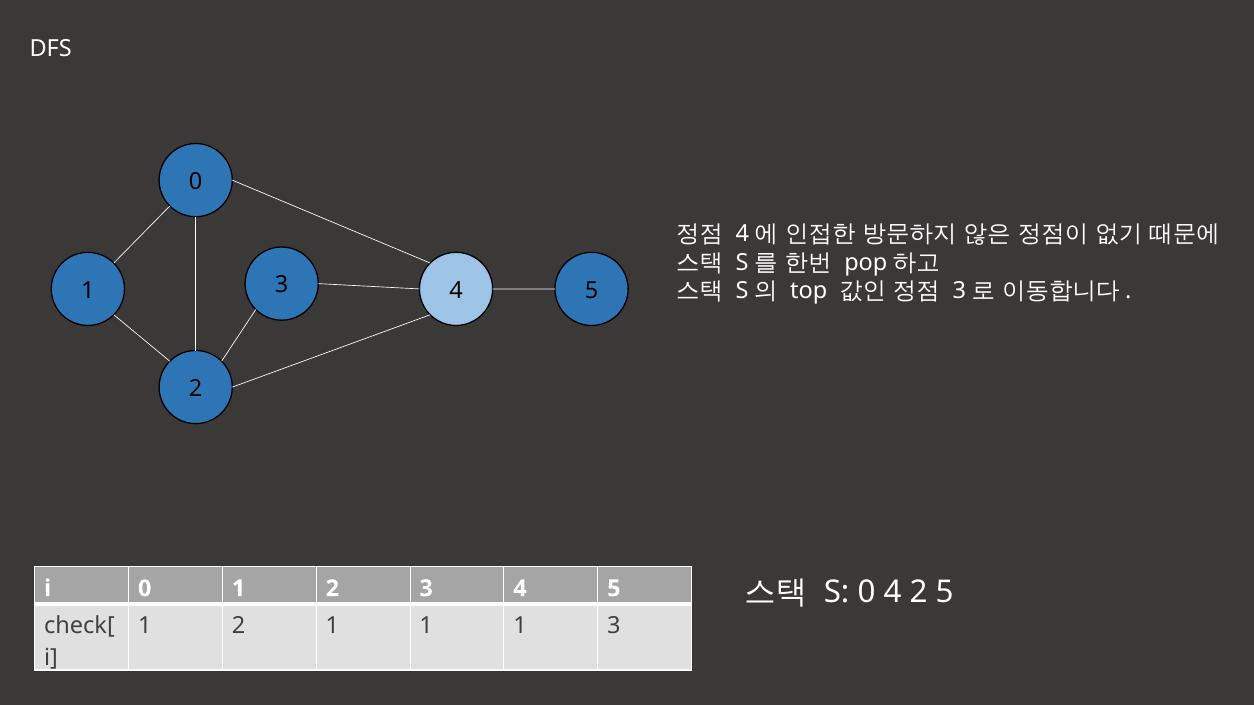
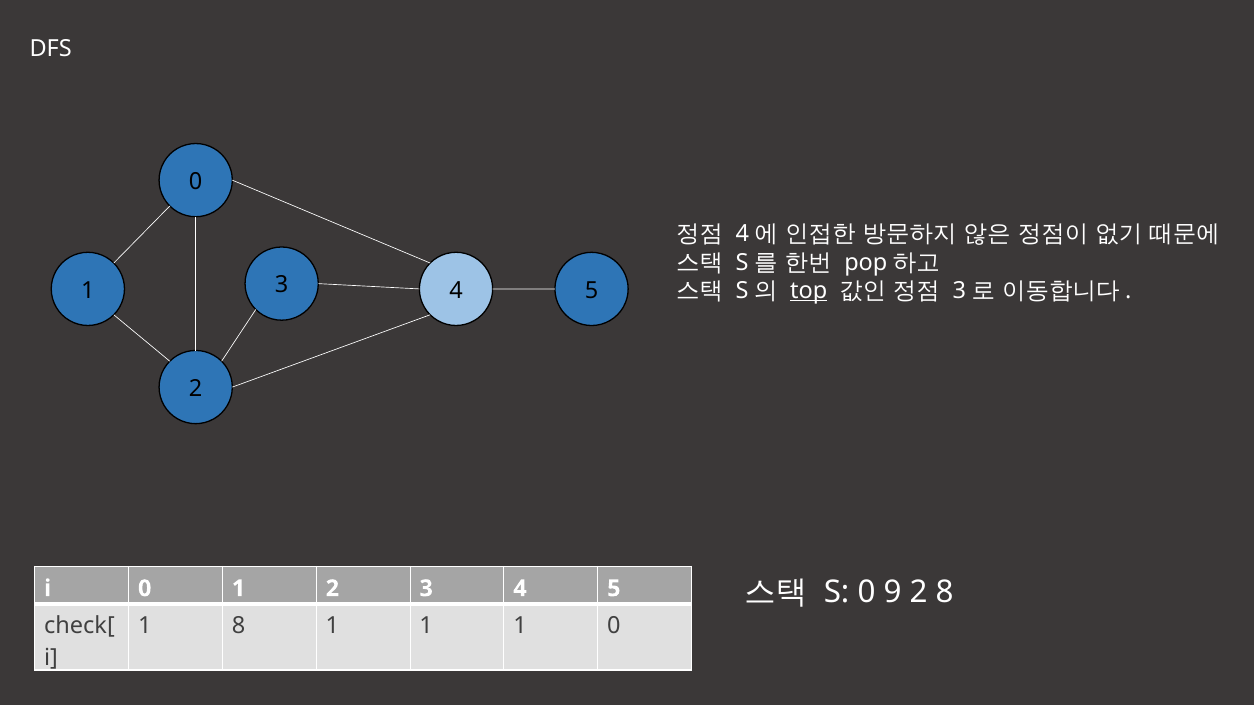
top underline: none -> present (809, 291)
0 4: 4 -> 9 (893, 592)
2 5: 5 -> 8 (945, 592)
2: 2 -> 8 (239, 626)
1 3: 3 -> 0 (614, 626)
